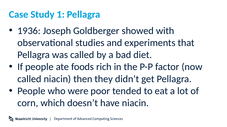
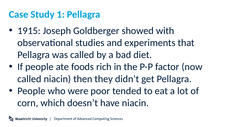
1936: 1936 -> 1915 (29, 31)
